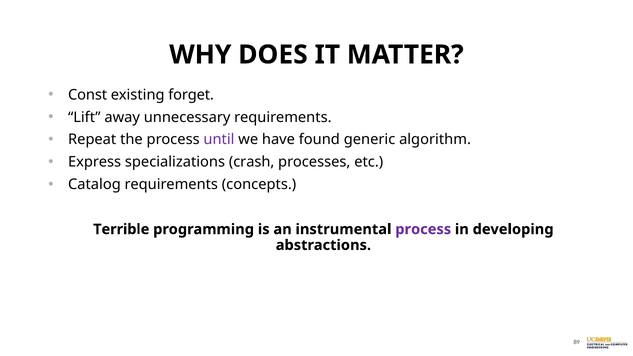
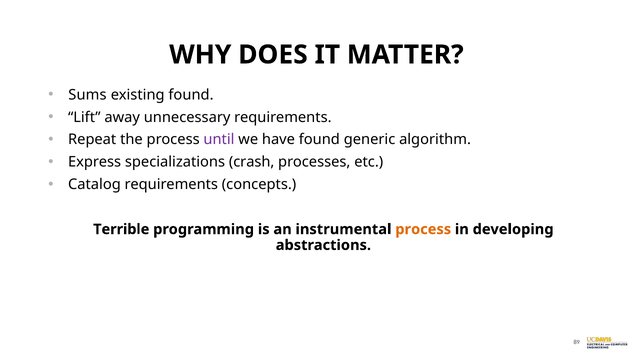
Const: Const -> Sums (87, 95)
existing forget: forget -> found (191, 95)
process colour: purple -> orange (423, 229)
